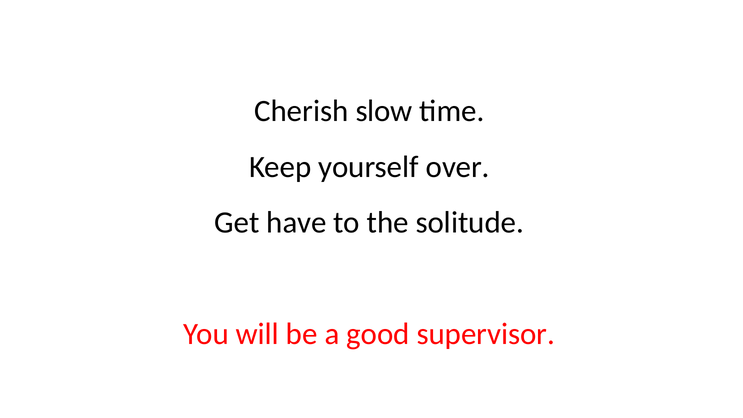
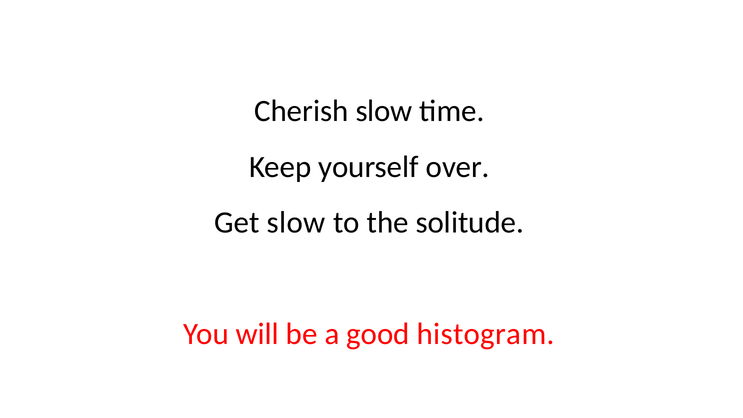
Get have: have -> slow (296, 223)
supervisor: supervisor -> histogram (486, 334)
